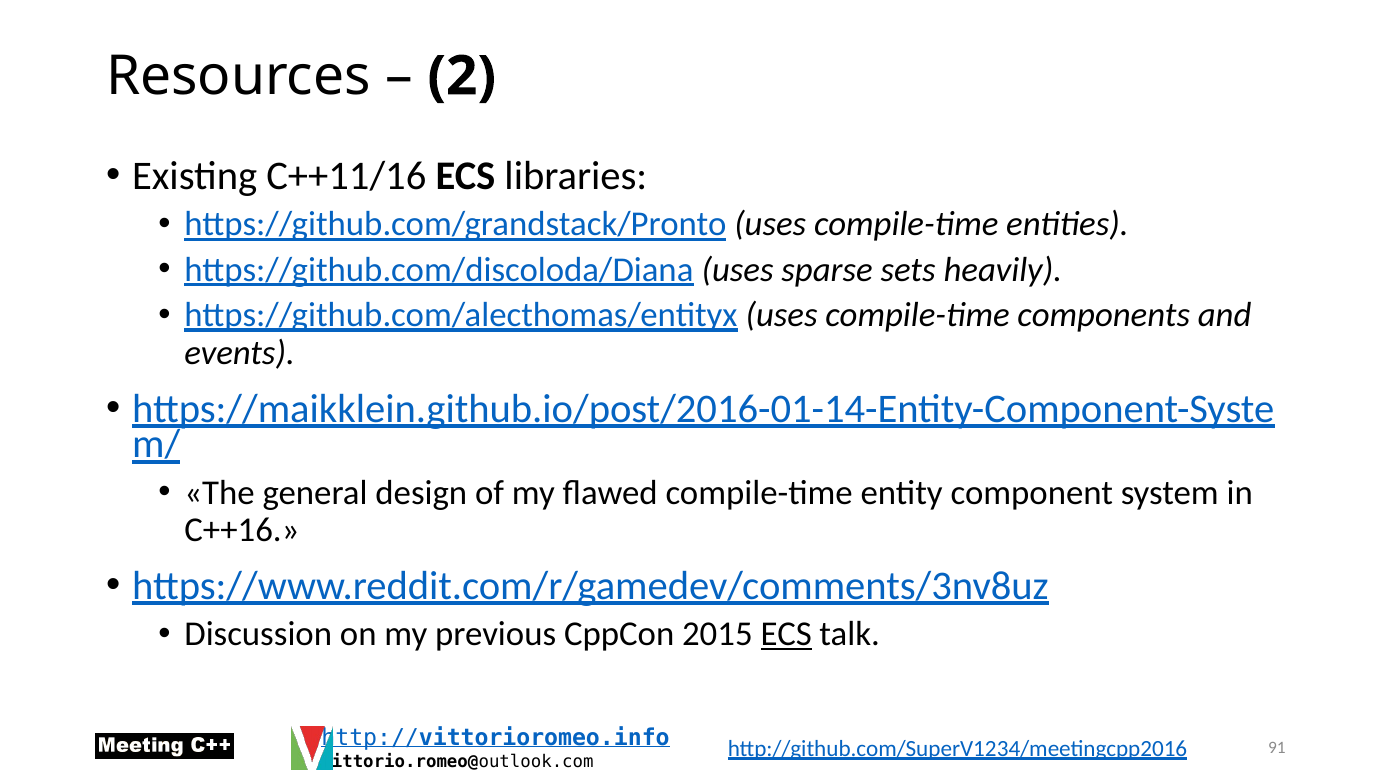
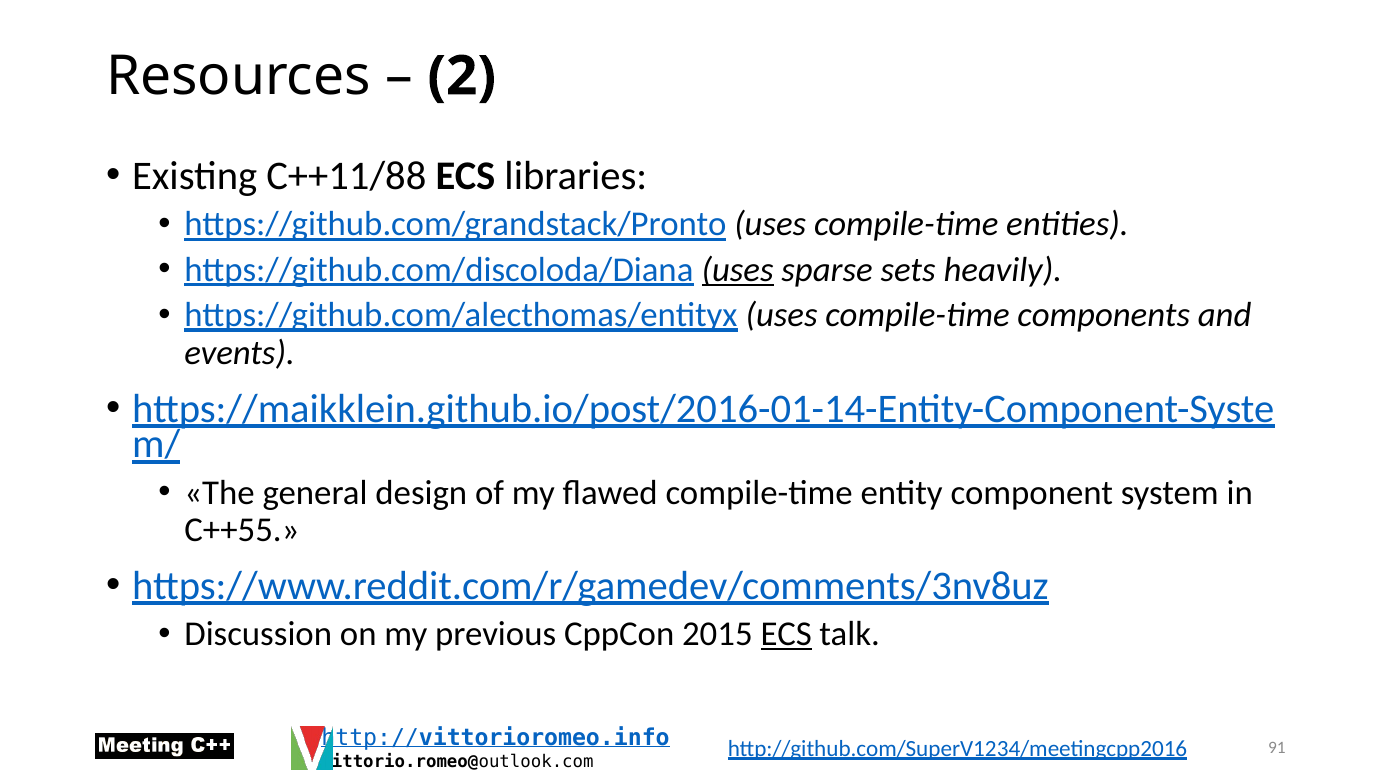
C++11/16: C++11/16 -> C++11/88 (346, 176)
uses underline: none -> present (738, 270)
C++16: C++16 -> C++55 (242, 530)
